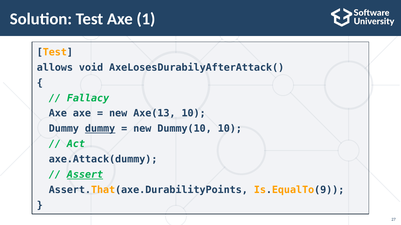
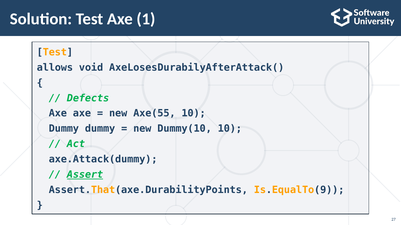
Fallacy: Fallacy -> Defects (88, 98)
Axe(13: Axe(13 -> Axe(55 (154, 114)
dummy underline: present -> none (100, 129)
